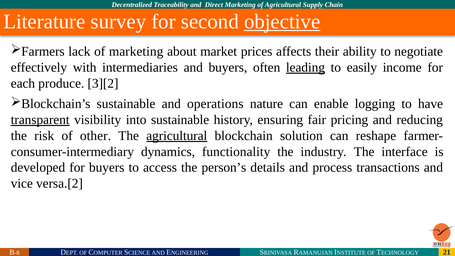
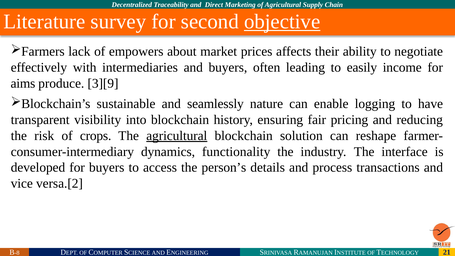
of marketing: marketing -> empowers (136, 51)
leading underline: present -> none (305, 67)
each: each -> aims (23, 83)
3][2: 3][2 -> 3][9 (103, 83)
operations: operations -> seamlessly (215, 104)
transparent underline: present -> none (40, 120)
into sustainable: sustainable -> blockchain (180, 120)
other: other -> crops (96, 136)
